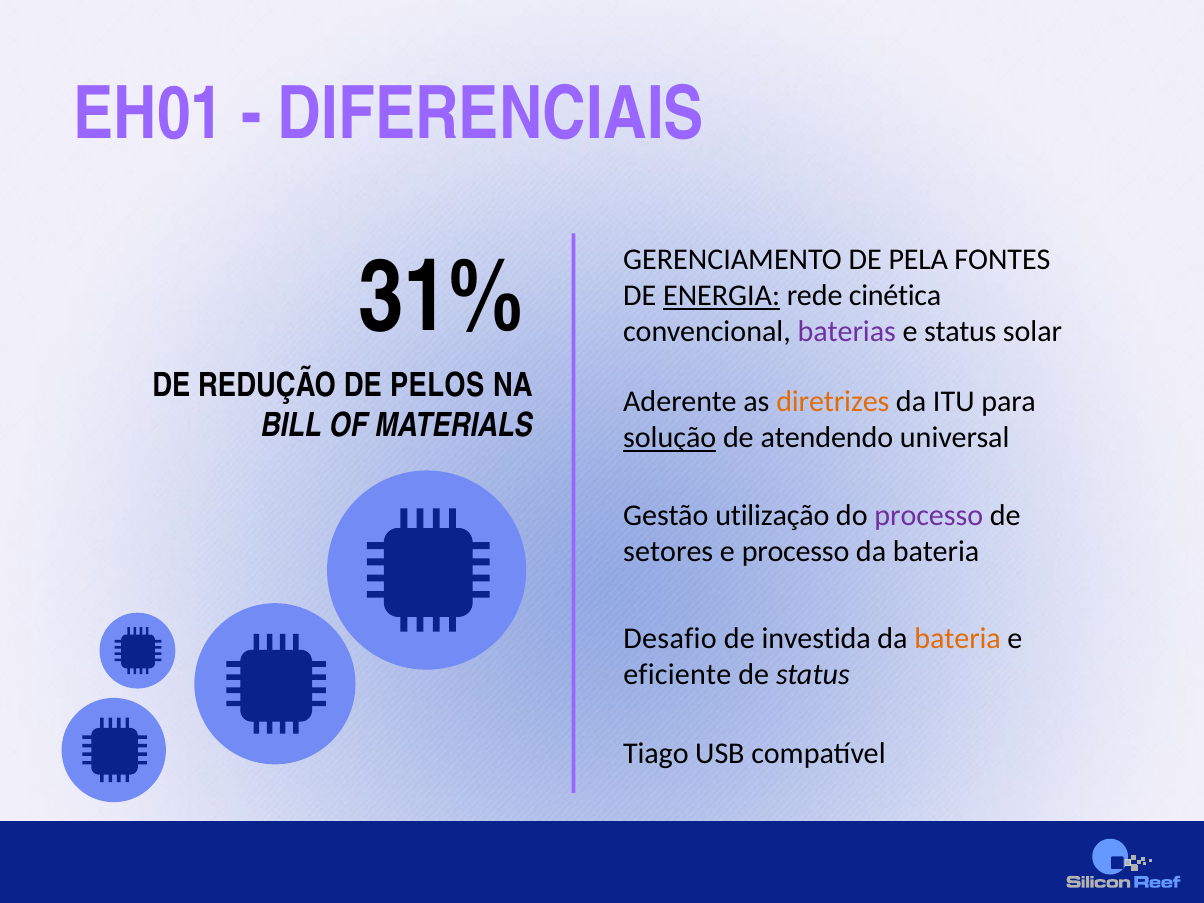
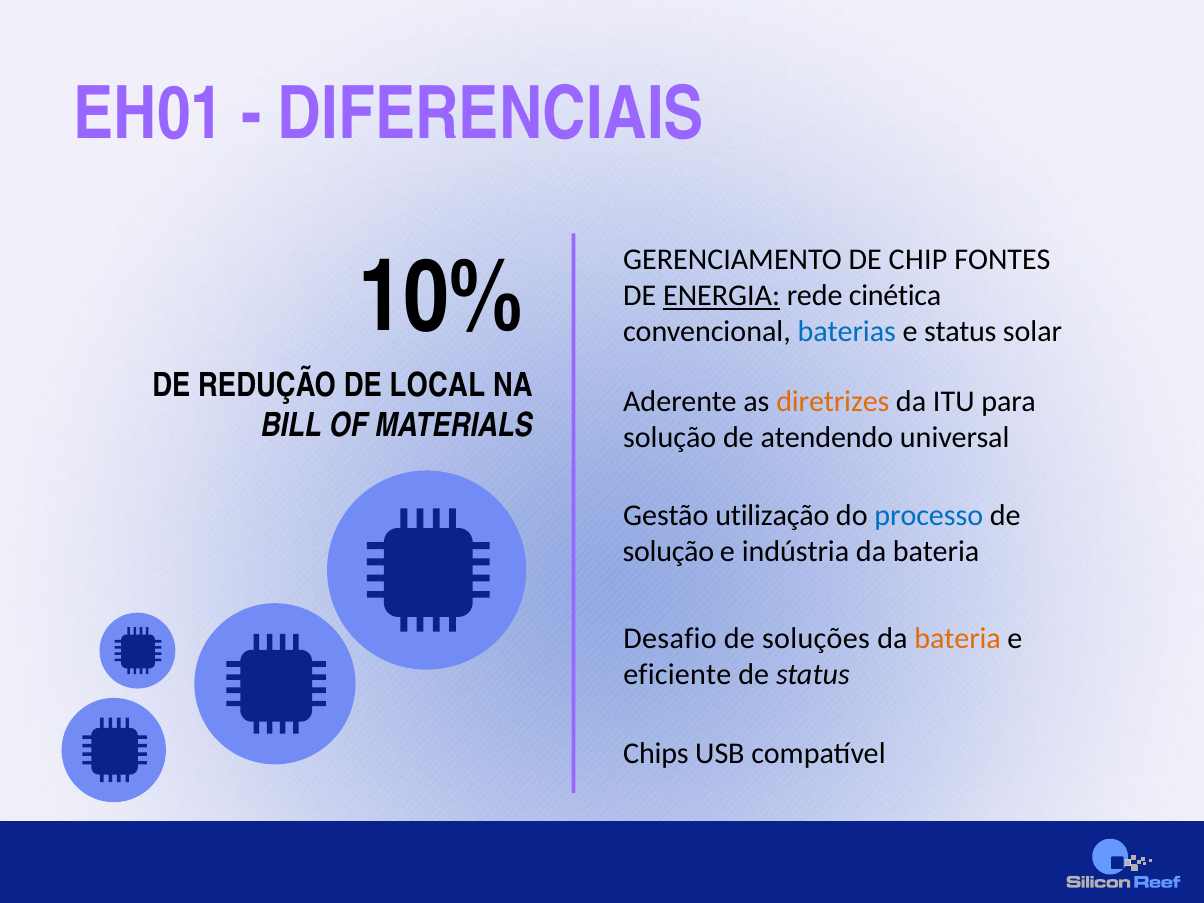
PELA: PELA -> CHIP (918, 260)
31%: 31% -> 10% (440, 297)
baterias colour: purple -> blue (847, 332)
PELOS: PELOS -> LOCAL (437, 385)
solução underline: present -> none (670, 438)
processo colour: purple -> blue (929, 515)
setores: setores -> solução (668, 552)
e processo: processo -> indústria (795, 552)
investida: investida -> soluções (816, 639)
Tiago: Tiago -> Chips (656, 753)
